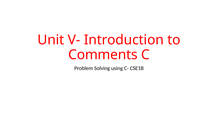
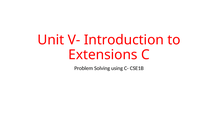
Comments: Comments -> Extensions (103, 54)
